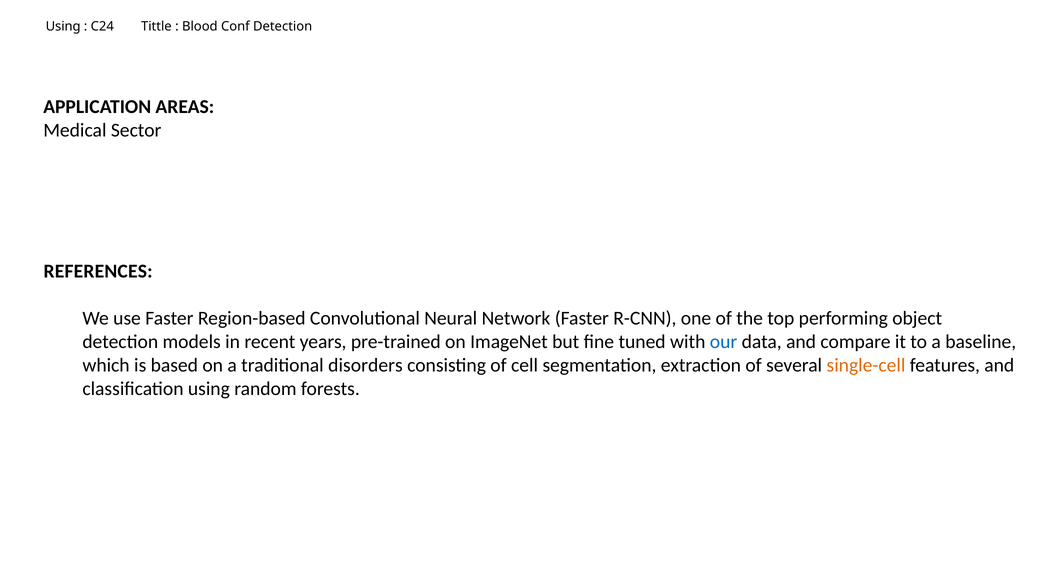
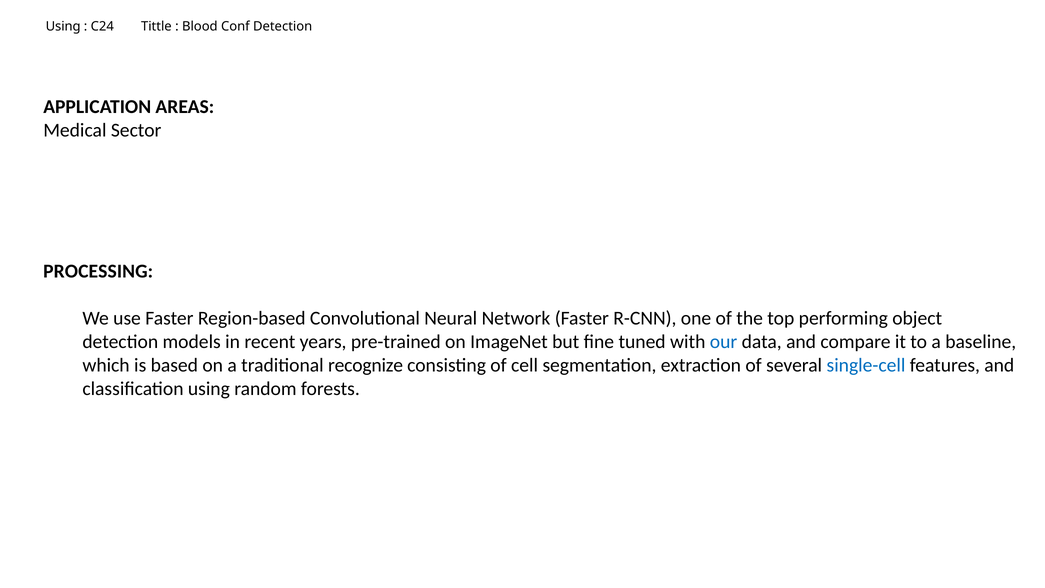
REFERENCES: REFERENCES -> PROCESSING (98, 271)
disorders: disorders -> recognize (366, 365)
single-cell colour: orange -> blue (866, 365)
